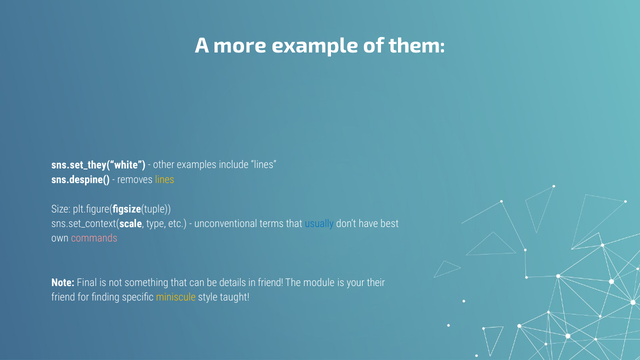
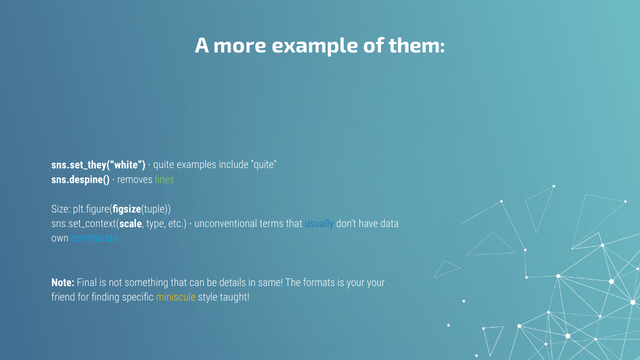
other: other -> quite (164, 165)
include lines: lines -> quite (264, 165)
lines colour: yellow -> light green (165, 180)
best: best -> data (390, 224)
commands colour: pink -> light blue (94, 238)
in friend: friend -> same (271, 283)
module: module -> formats (319, 283)
your their: their -> your (376, 283)
